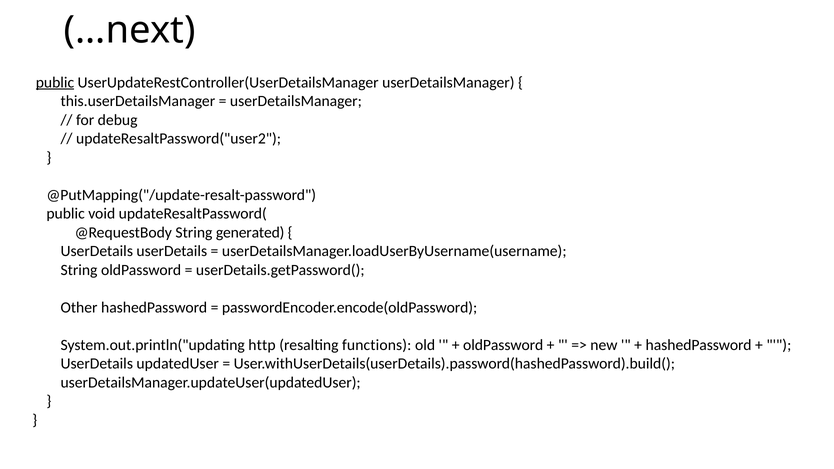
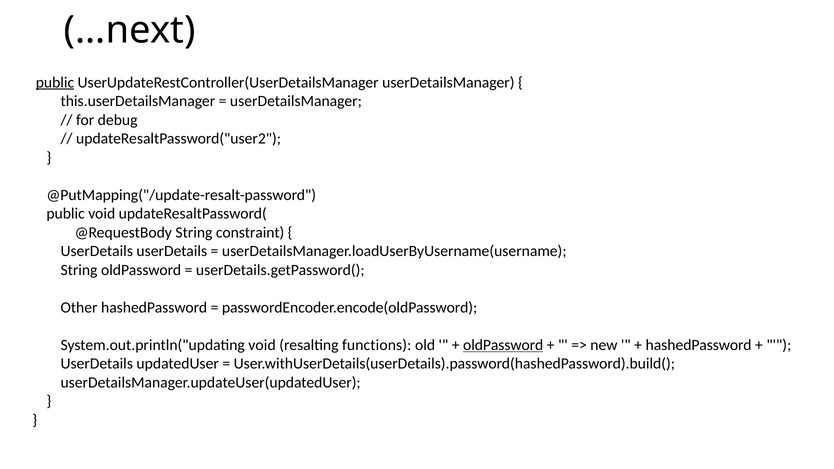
generated: generated -> constraint (250, 233)
System.out.println("updating http: http -> void (262, 345)
oldPassword underline: none -> present (503, 345)
